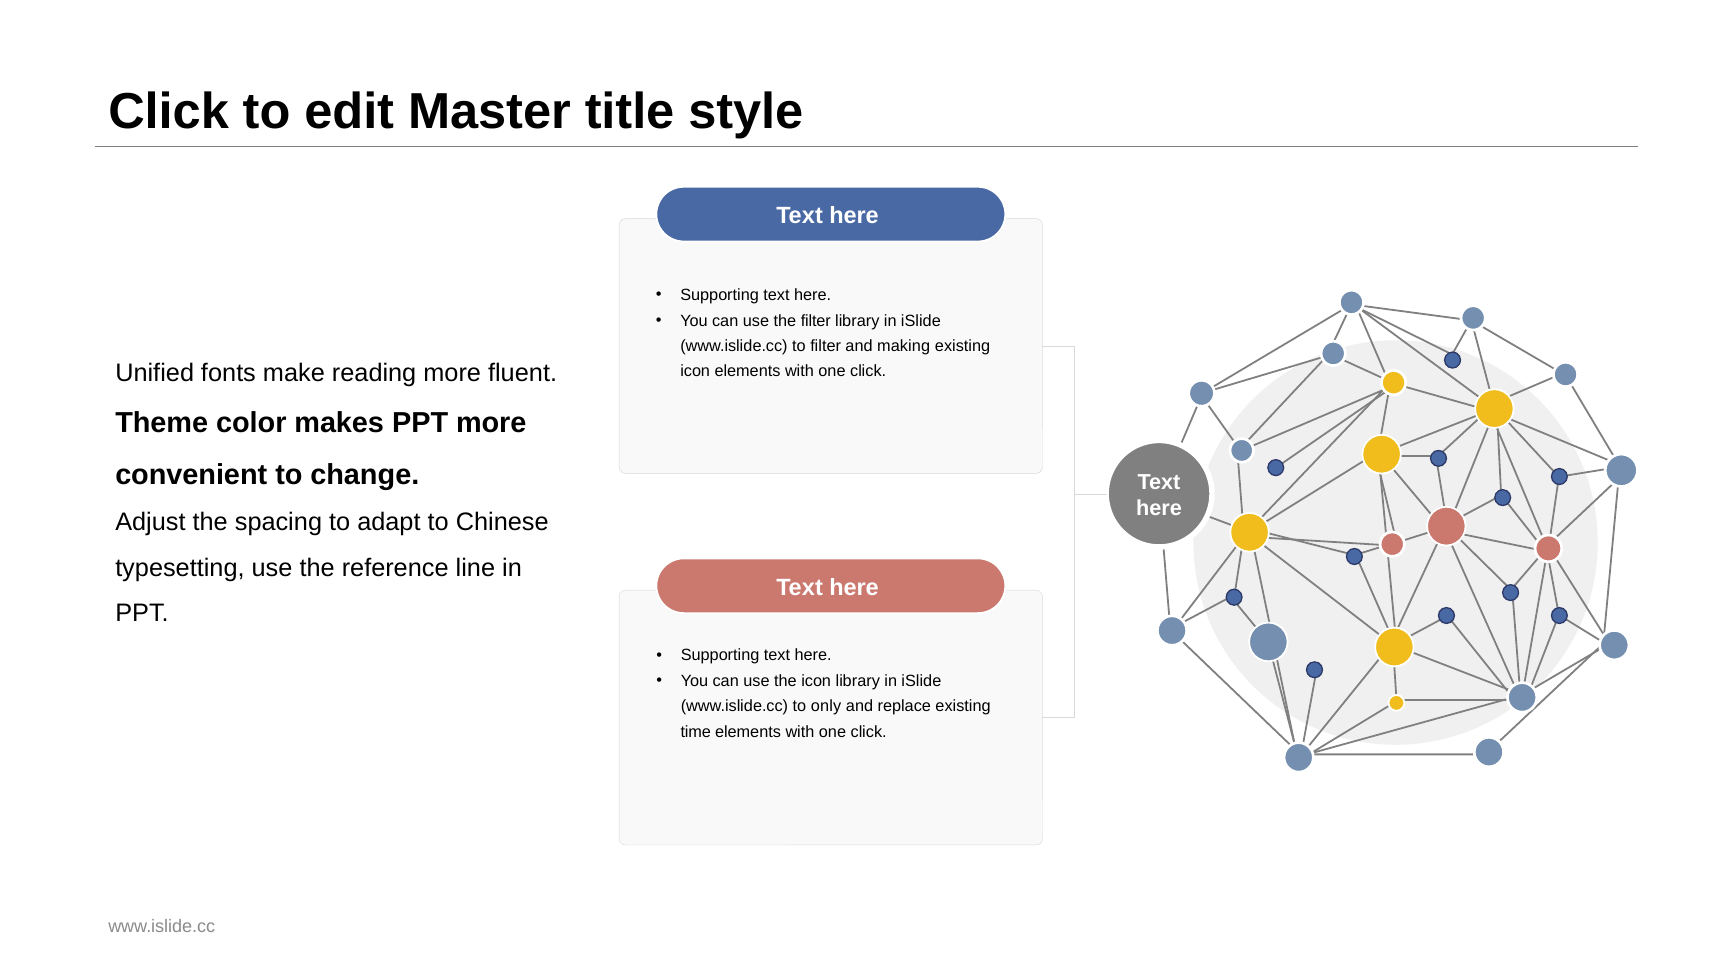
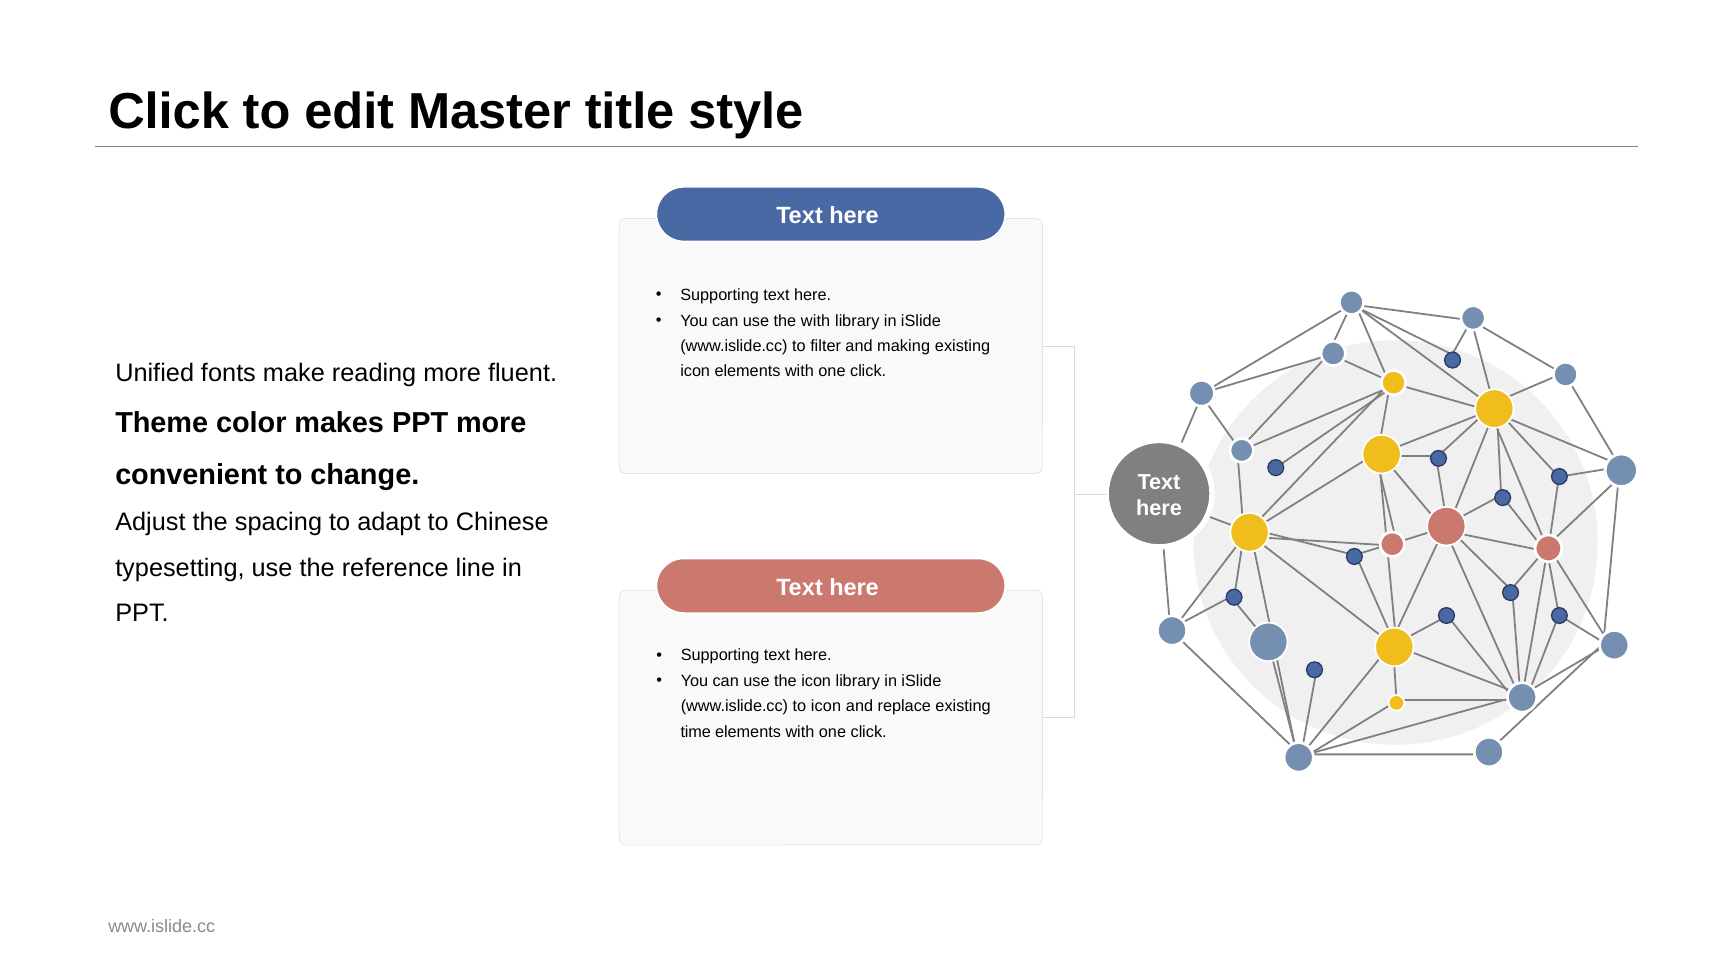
the filter: filter -> with (816, 321)
to only: only -> icon (826, 707)
